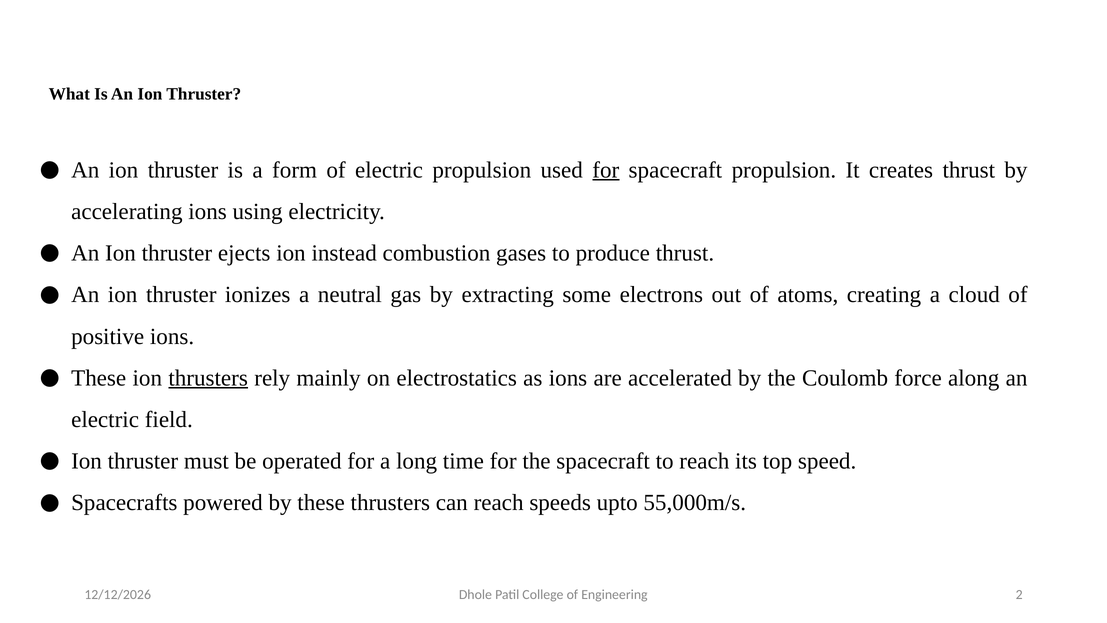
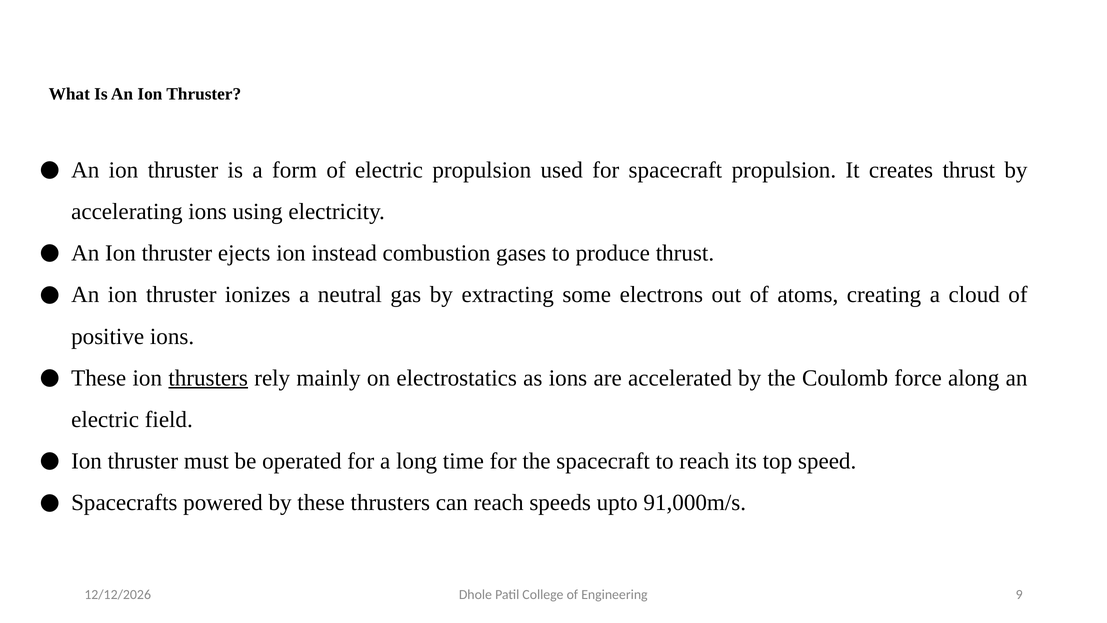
for underline: present -> none (606, 170)
55,000m/s: 55,000m/s -> 91,000m/s (695, 503)
2: 2 -> 9 (1019, 595)
